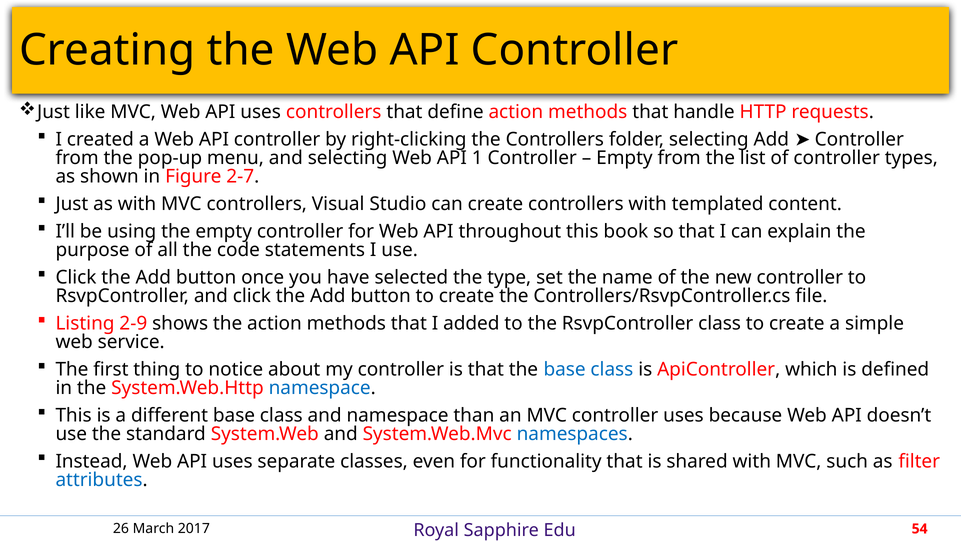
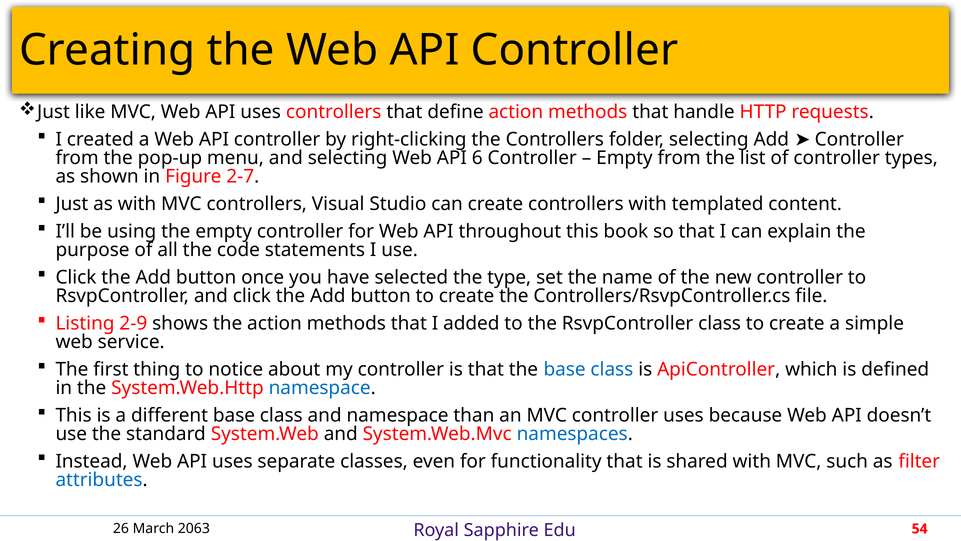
1: 1 -> 6 (477, 158)
2017: 2017 -> 2063 (194, 528)
